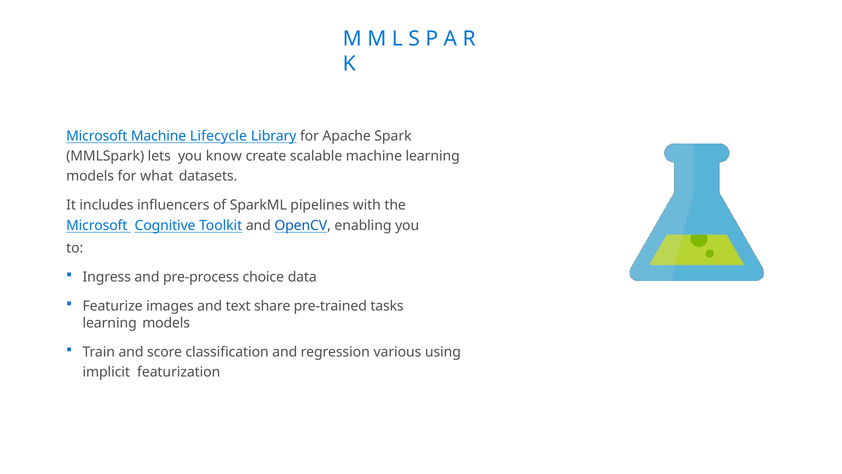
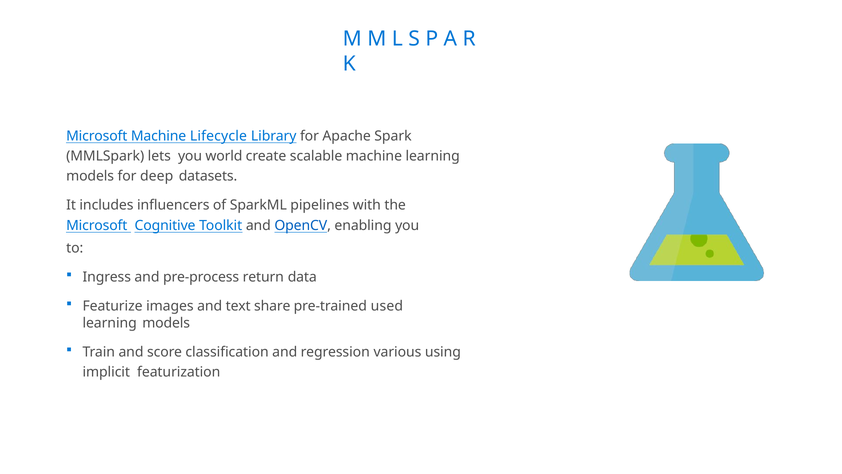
know: know -> world (224, 156)
what: what -> deep (157, 176)
choice: choice -> return (263, 277)
tasks: tasks -> used (387, 306)
